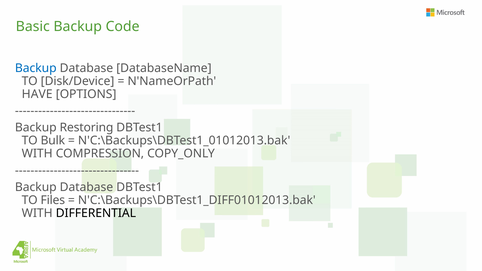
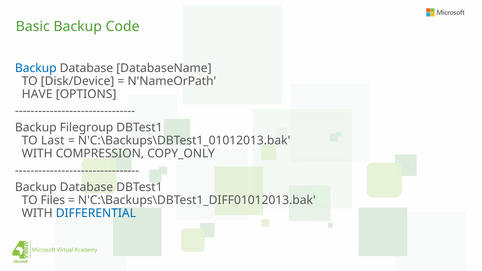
Restoring: Restoring -> Filegroup (86, 128)
Bulk: Bulk -> Last (53, 141)
DIFFERENTIAL colour: black -> blue (96, 213)
